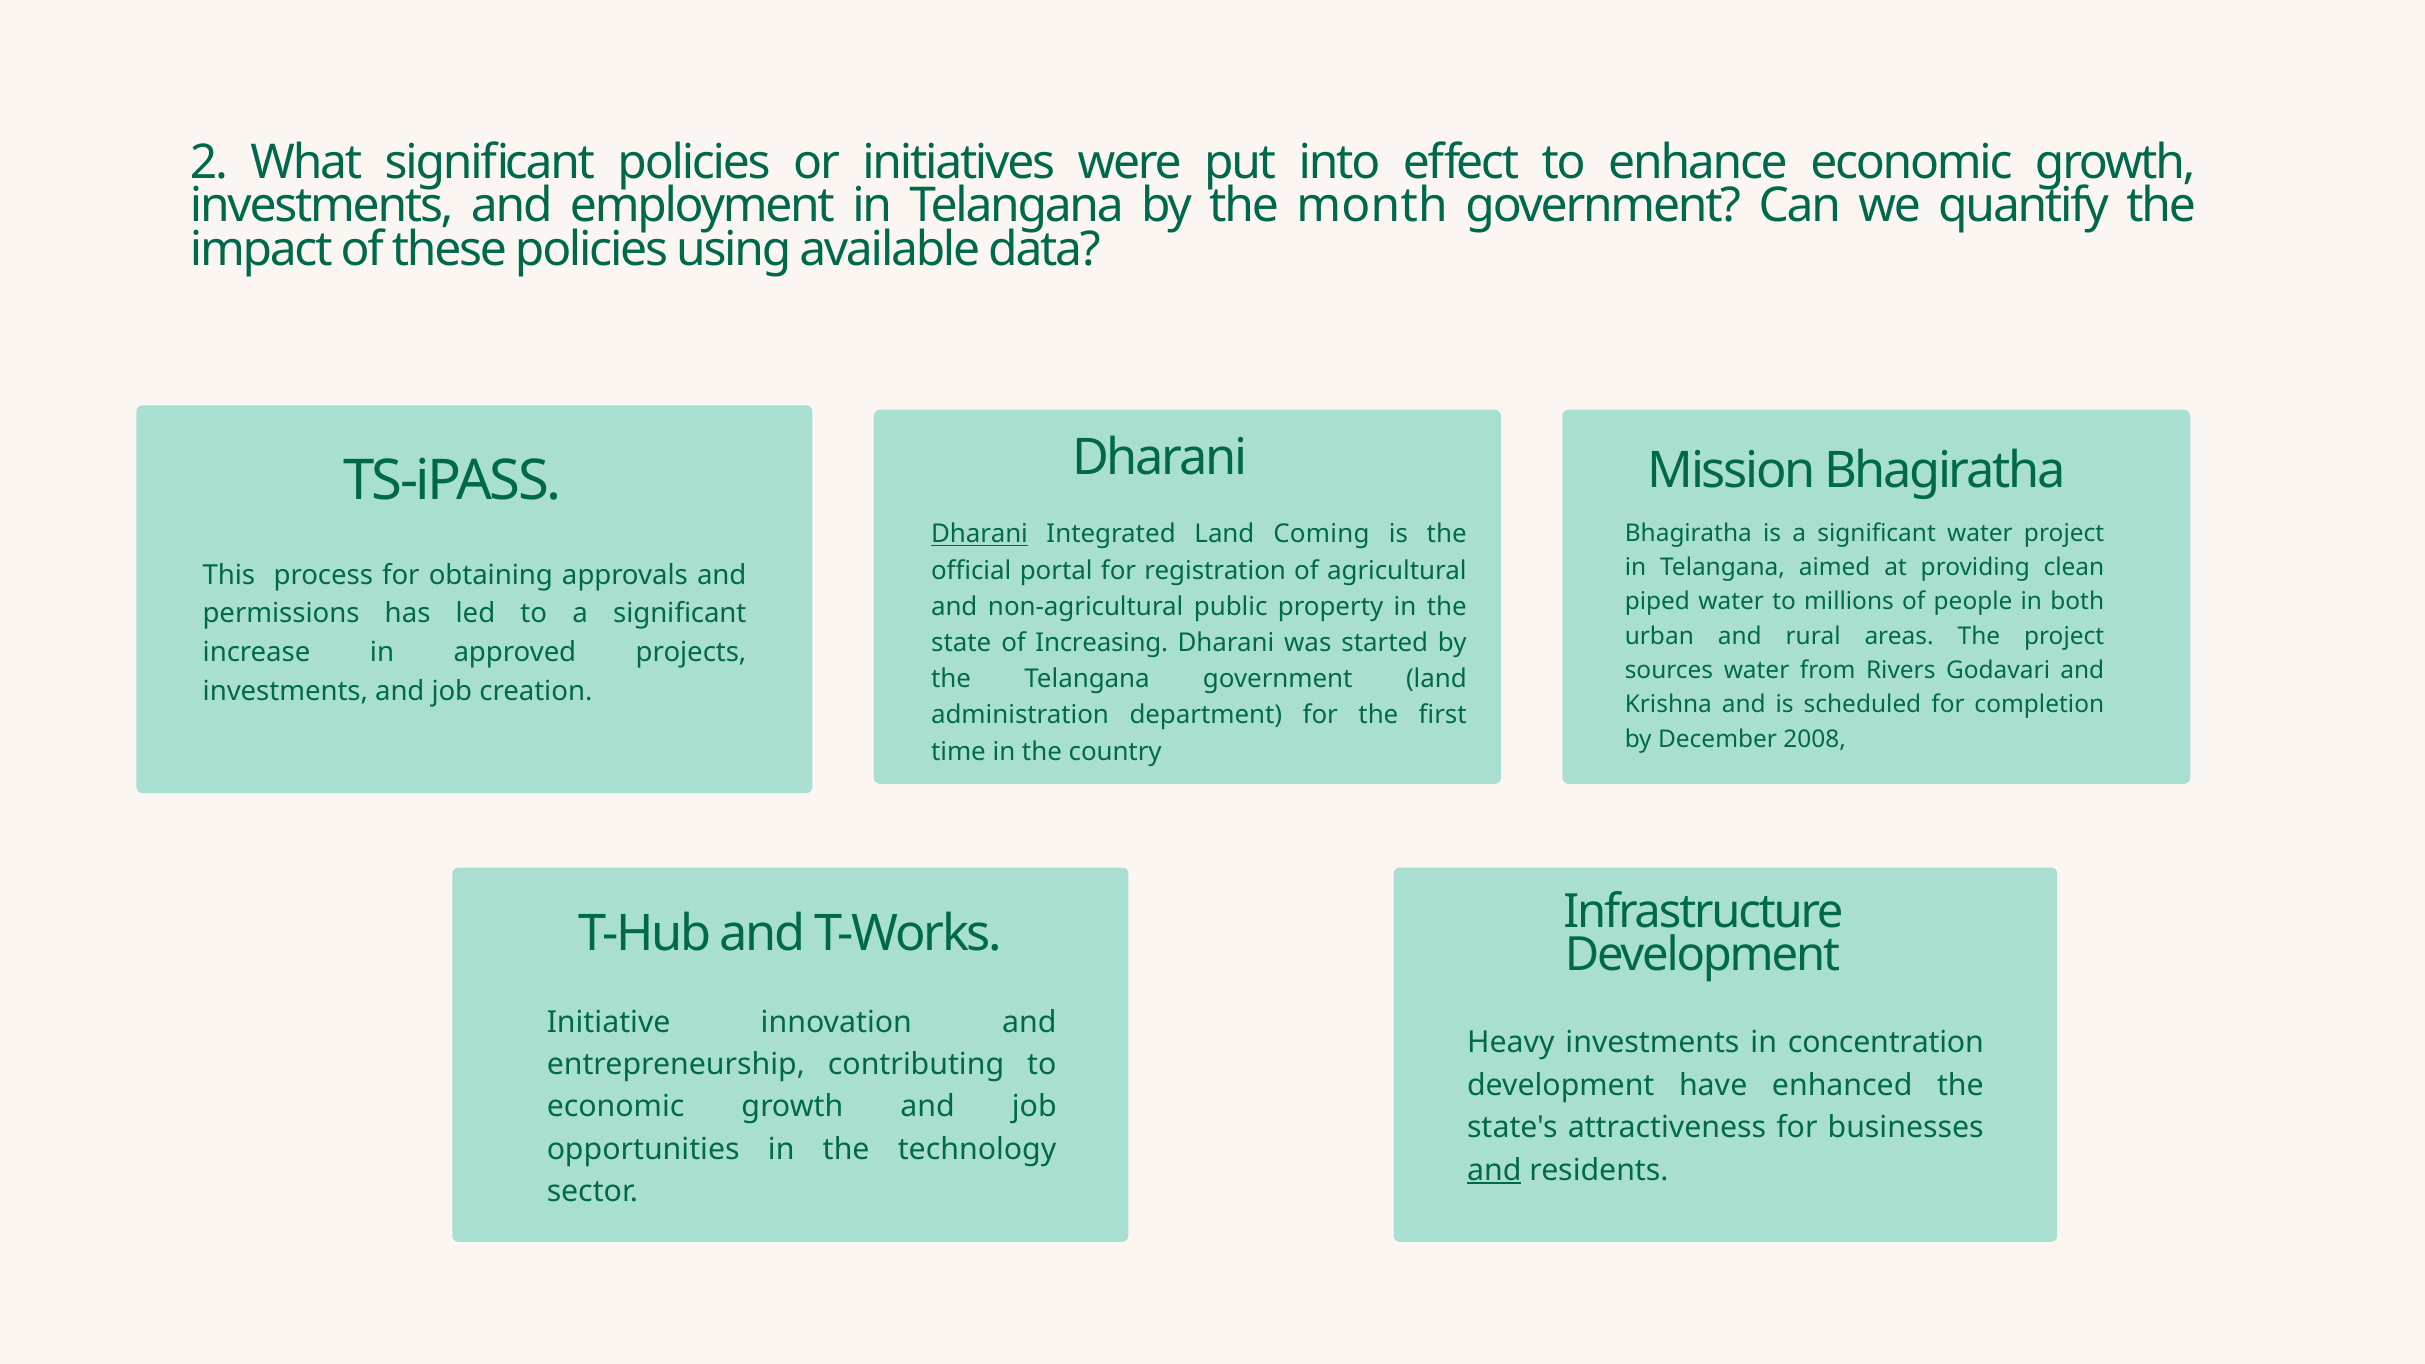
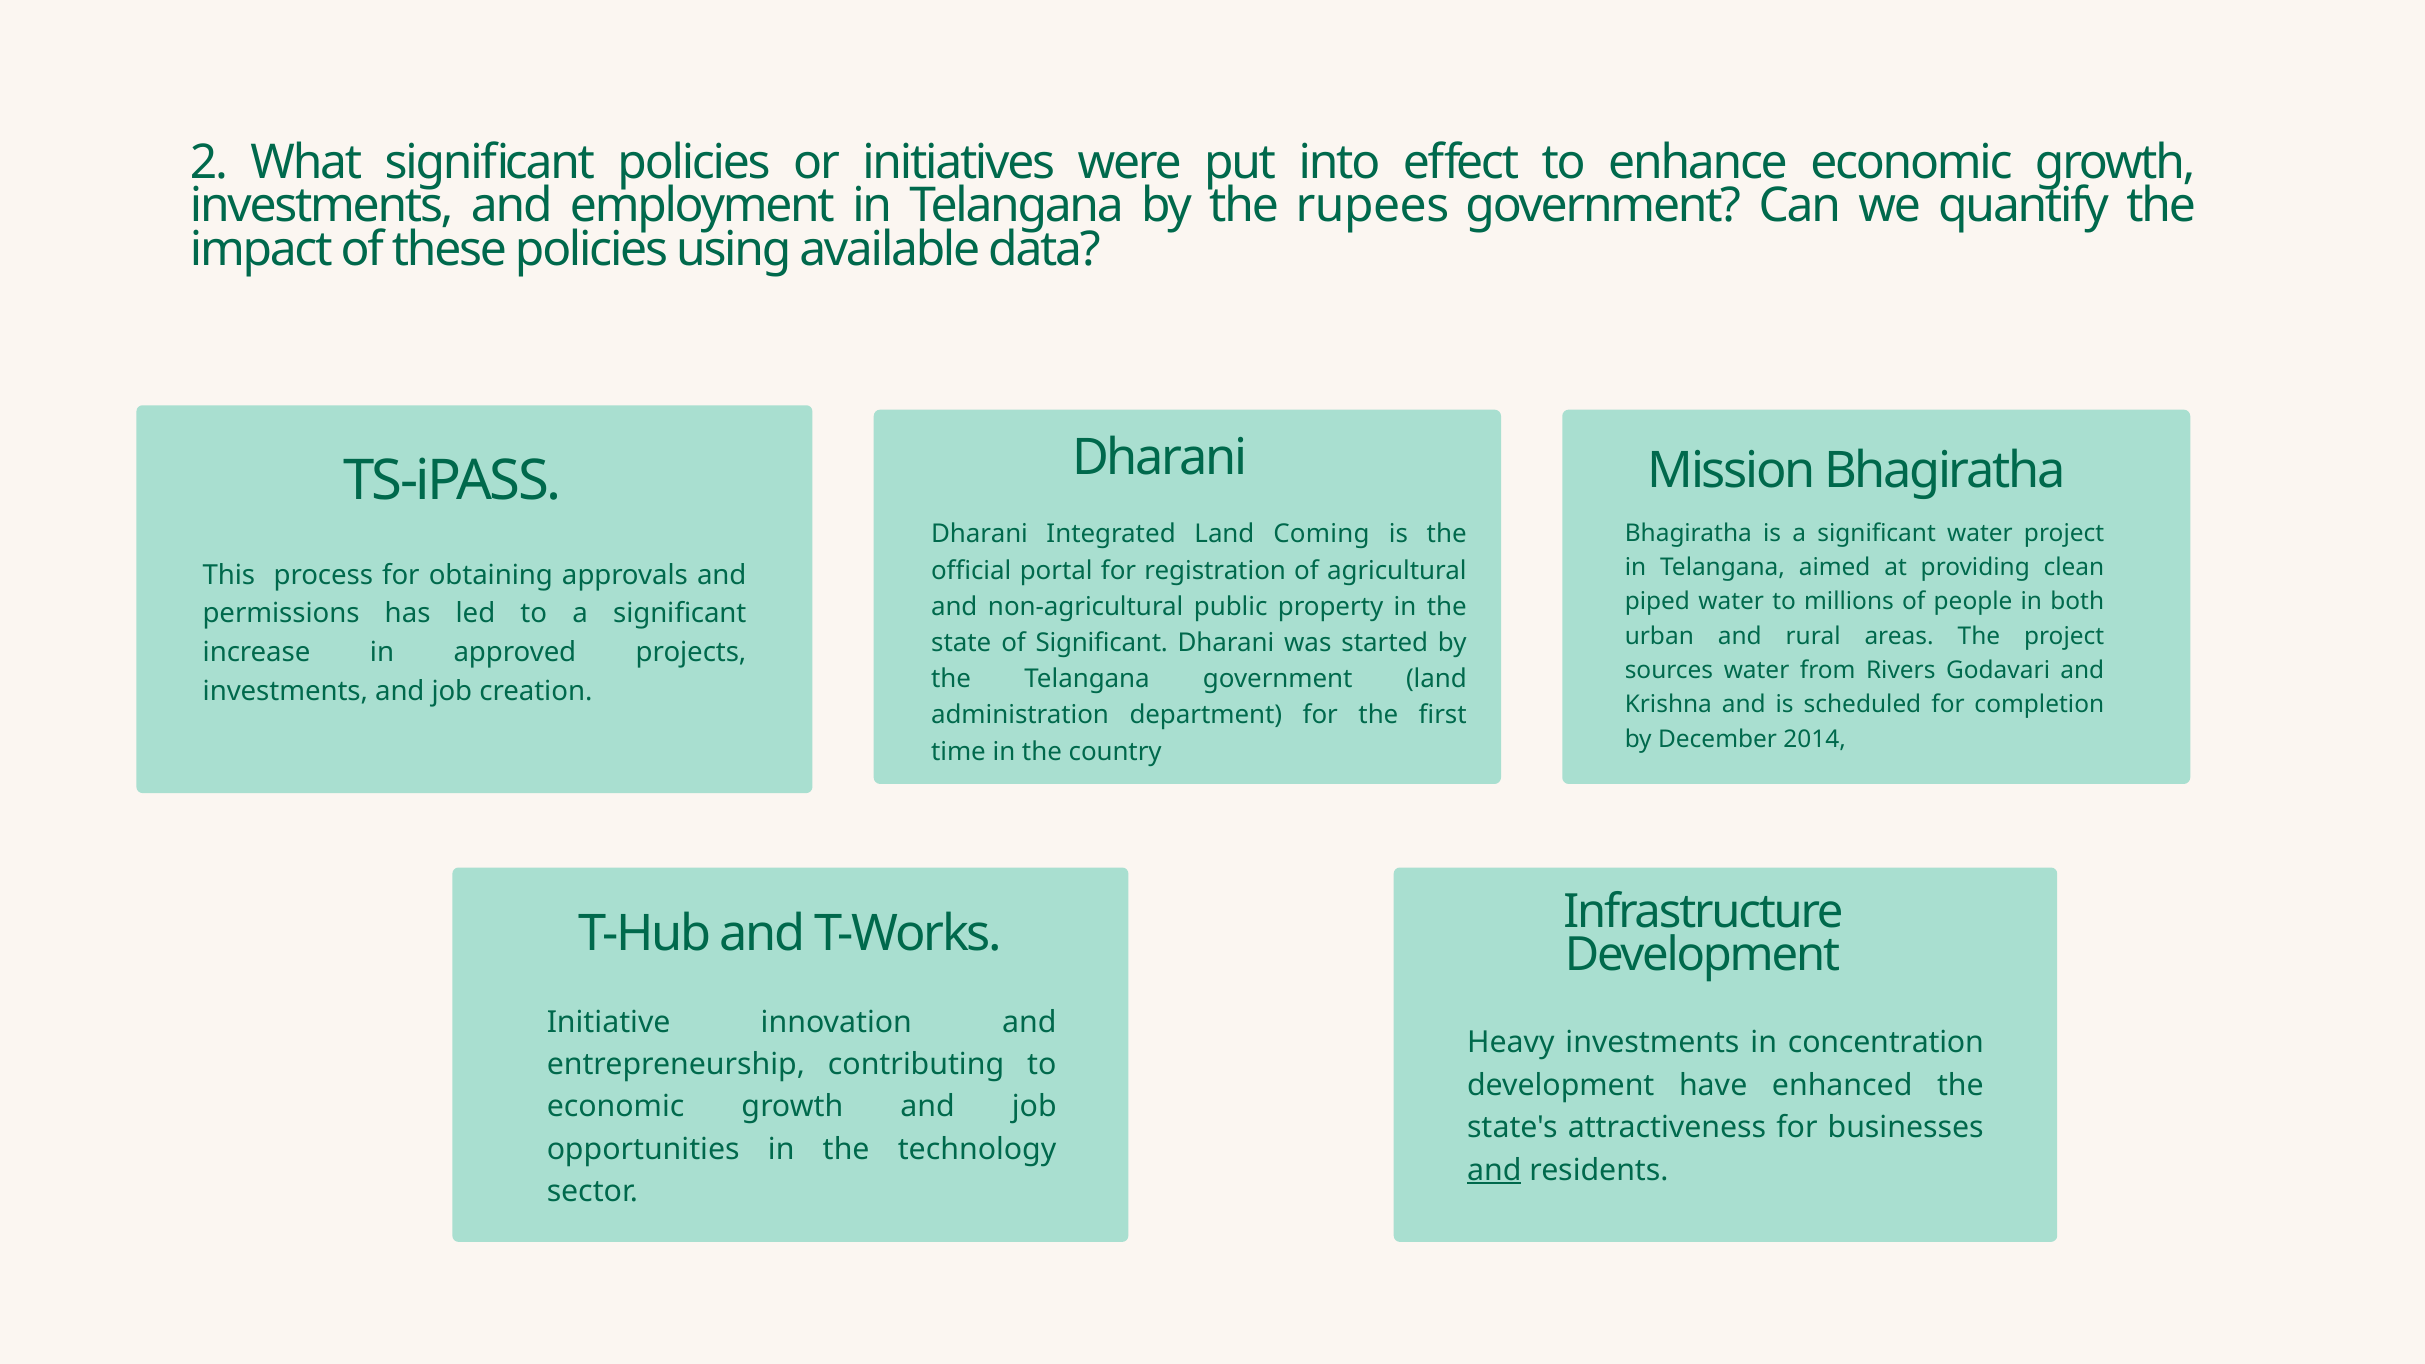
month: month -> rupees (1372, 206)
Dharani underline: present -> none (980, 534)
of Increasing: Increasing -> Significant (1102, 643)
2008: 2008 -> 2014 (1815, 739)
